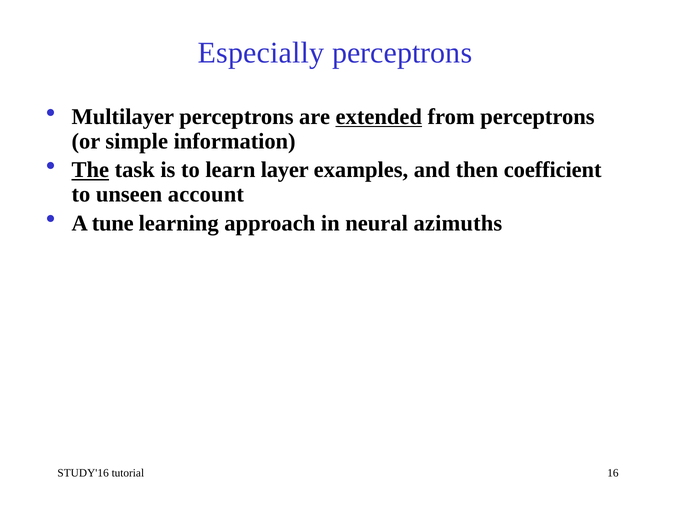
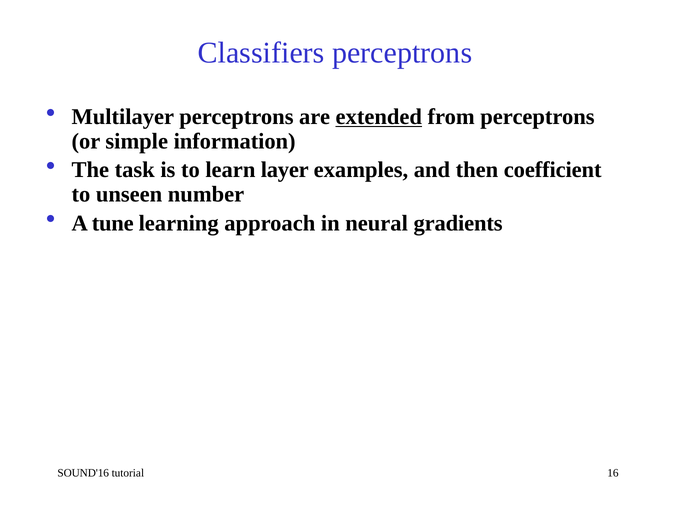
Especially: Especially -> Classifiers (261, 53)
The underline: present -> none (90, 170)
account: account -> number (206, 194)
azimuths: azimuths -> gradients (458, 223)
STUDY'16: STUDY'16 -> SOUND'16 (83, 473)
